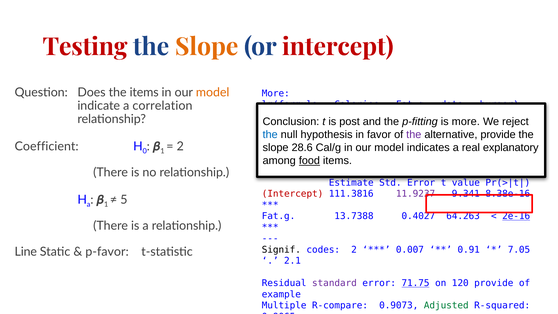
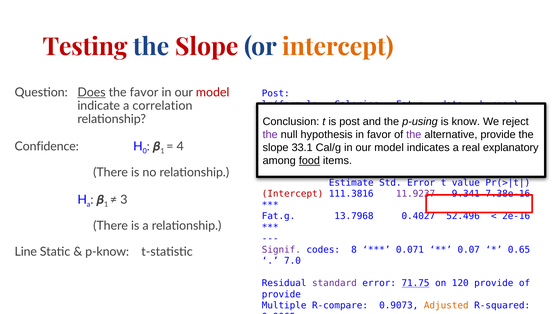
Slope colour: orange -> red (207, 47)
intercept colour: red -> orange (338, 47)
Does underline: none -> present (92, 92)
the items: items -> favor (144, 92)
model colour: orange -> red (213, 92)
More: More -> Post (276, 93)
p-fitting: p-fitting -> p-using (420, 121)
is more: more -> know (466, 121)
the colour: blue -> purple (270, 134)
Coefficient: Coefficient -> Confidence (47, 146)
2: 2 -> 4 (180, 146)
28.6: 28.6 -> 33.1 (302, 148)
8.38e-16: 8.38e-16 -> 7.38e-16 (508, 194)
5: 5 -> 3 (124, 200)
13.7388: 13.7388 -> 13.7968 (354, 216)
64.263: 64.263 -> 52.496 (463, 216)
2e-16 underline: present -> none (516, 216)
Signif colour: black -> purple (281, 250)
codes 2: 2 -> 8 (354, 250)
0.007: 0.007 -> 0.071 (410, 250)
0.91: 0.91 -> 0.07 (469, 250)
7.05: 7.05 -> 0.65 (519, 250)
p-favor: p-favor -> p-know (107, 252)
2.1: 2.1 -> 7.0 (292, 261)
example: example -> provide (281, 294)
Adjusted colour: green -> orange (446, 305)
